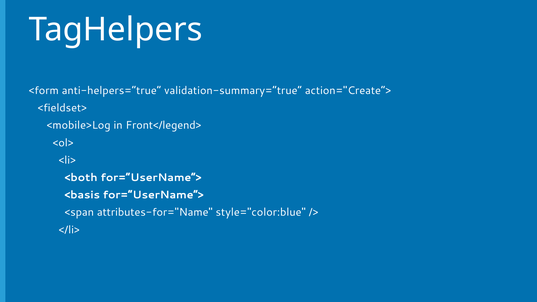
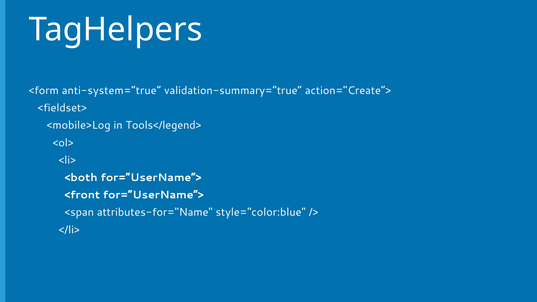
anti-helpers=“true“: anti-helpers=“true“ -> anti-system=“true“ (111, 91)
Front</legend>: Front</legend> -> Tools</legend> (163, 125)
<basis: <basis -> <front (82, 195)
